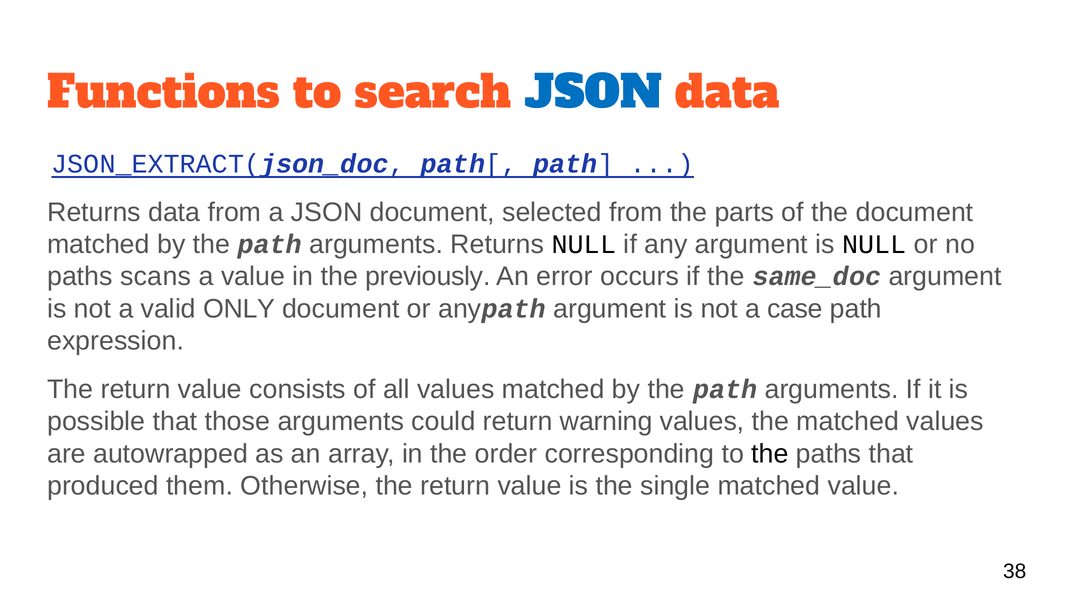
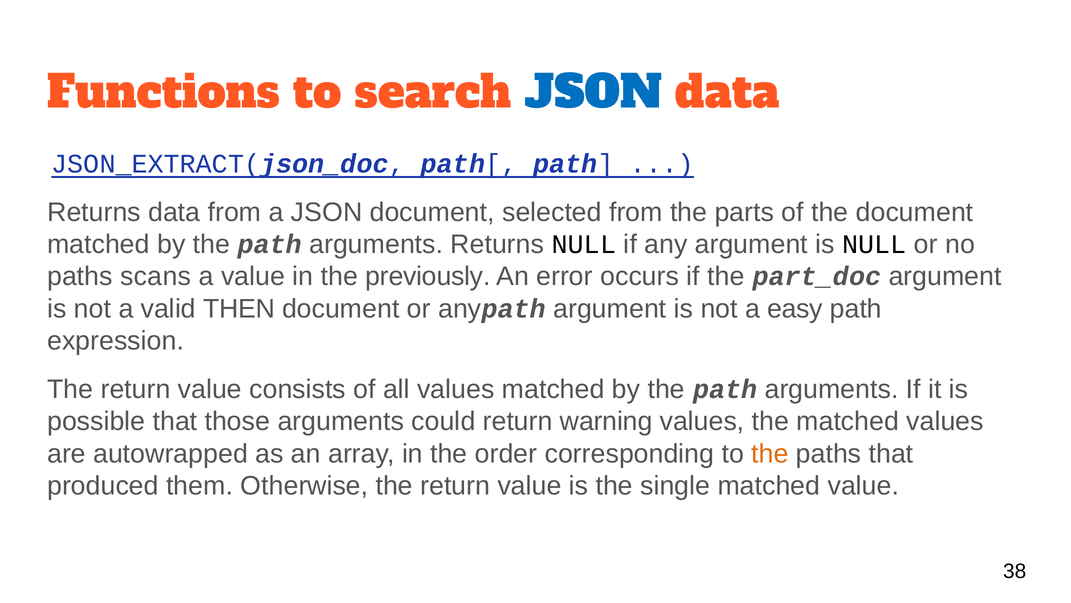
same_doc: same_doc -> part_doc (817, 276)
ONLY: ONLY -> THEN (239, 309)
case: case -> easy (795, 309)
the colour: black -> orange (770, 453)
